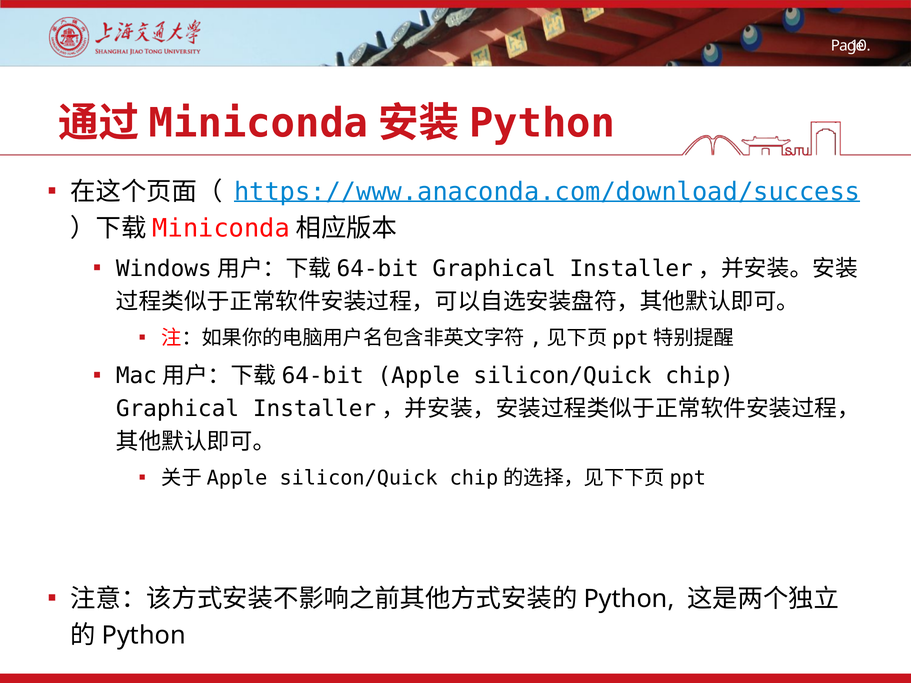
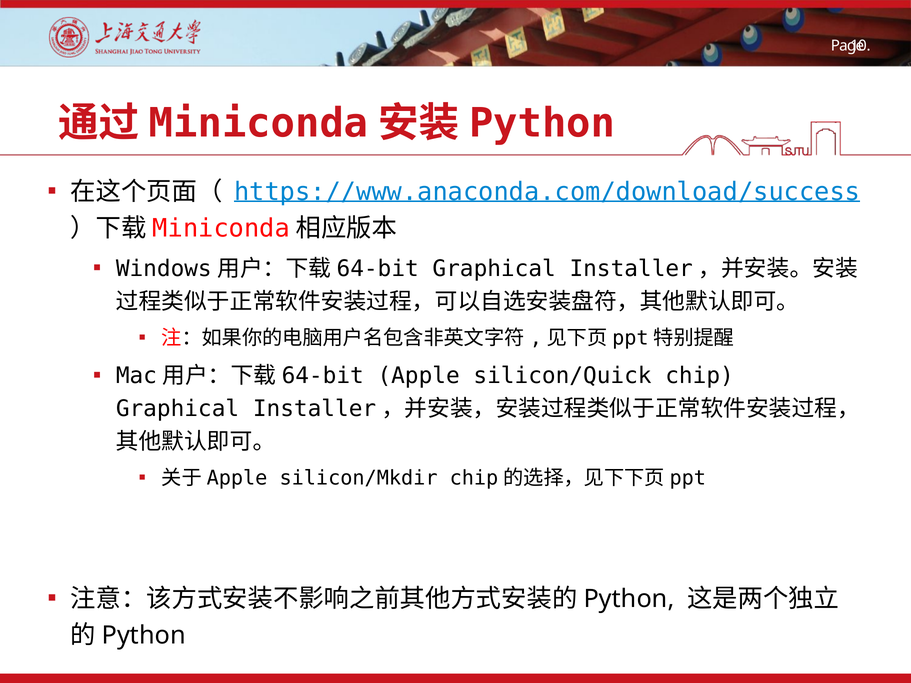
silicon/Quick: silicon/Quick -> silicon/Mkdir (359, 478)
